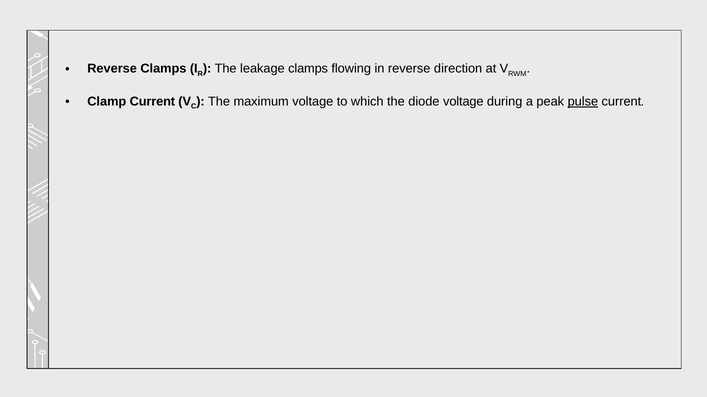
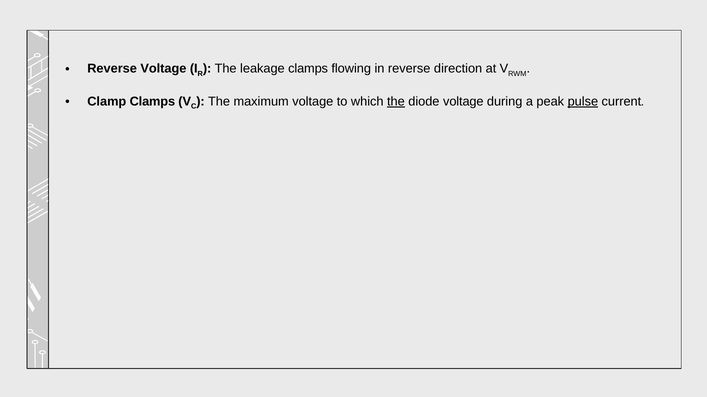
Reverse Clamps: Clamps -> Voltage (163, 69)
Clamp Current: Current -> Clamps (152, 102)
the underline: none -> present (396, 102)
